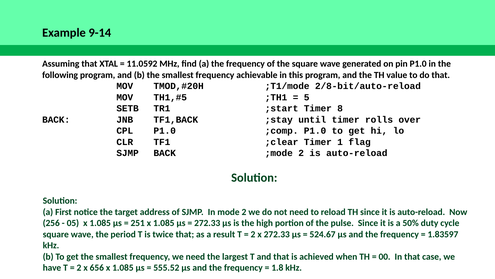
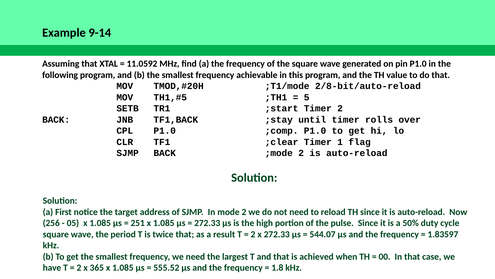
Timer 8: 8 -> 2 (340, 108)
524.67: 524.67 -> 544.07 (323, 234)
656: 656 -> 365 (97, 267)
